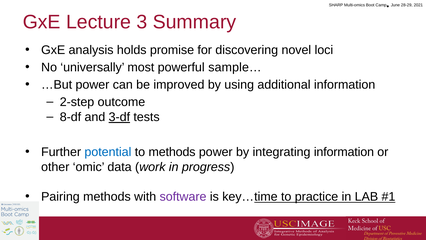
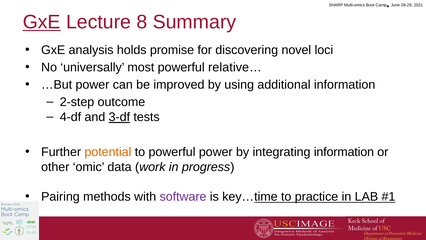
GxE underline: none -> present (42, 22)
3: 3 -> 8 (142, 22)
sample…: sample… -> relative… (235, 67)
8-df: 8-df -> 4-df (70, 117)
potential colour: blue -> orange (108, 152)
to methods: methods -> powerful (172, 152)
